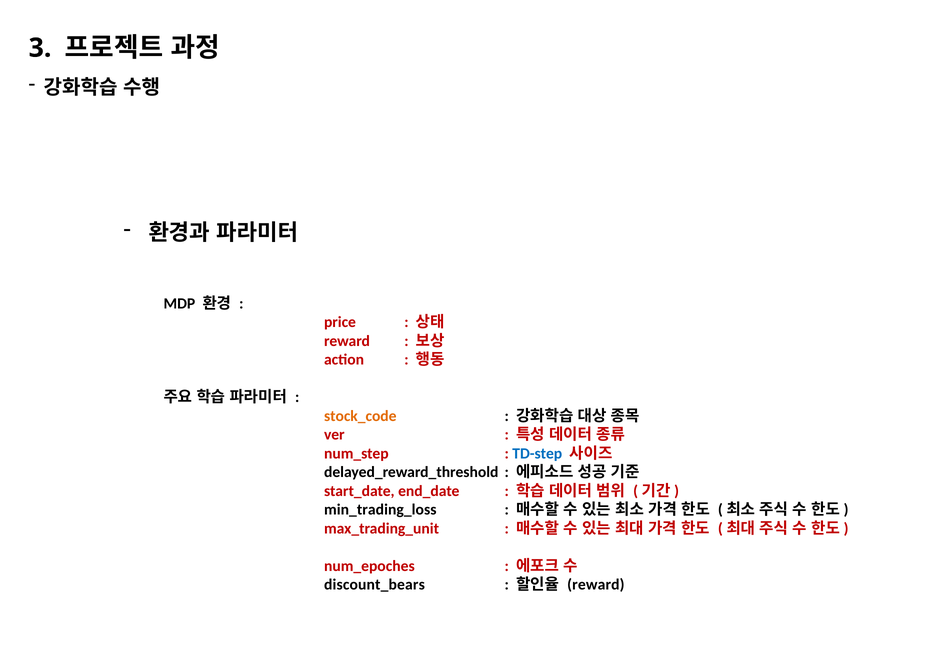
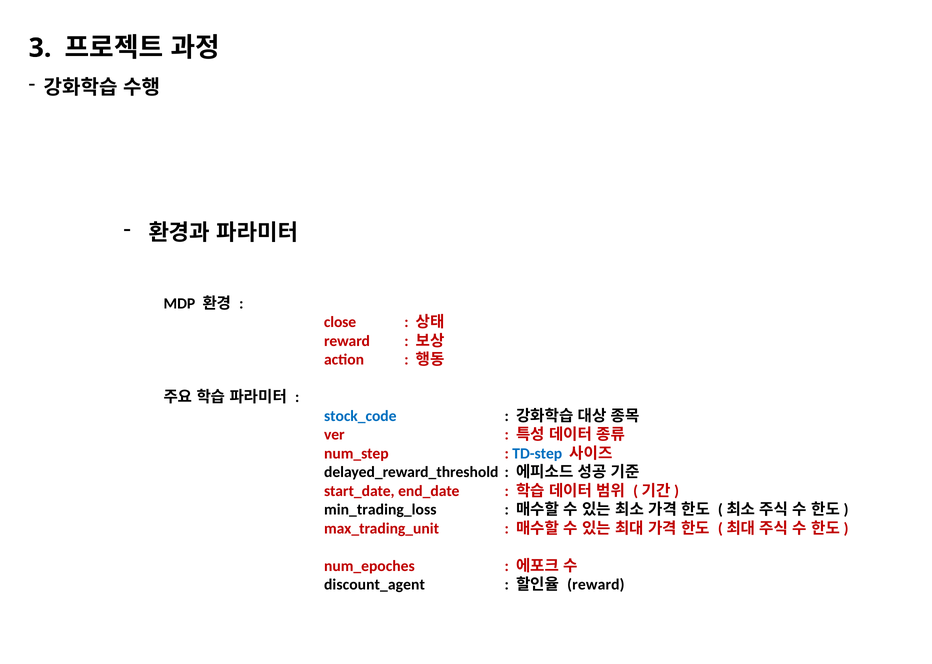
price: price -> close (340, 322)
stock_code colour: orange -> blue (360, 416)
discount_bears: discount_bears -> discount_agent (374, 584)
